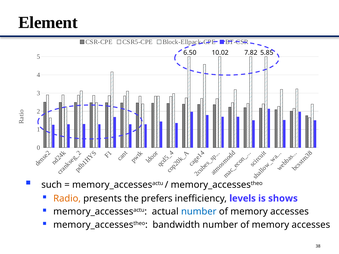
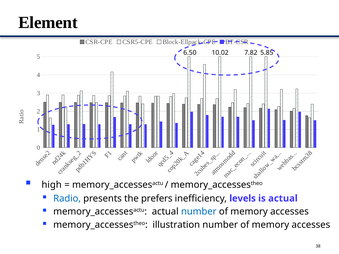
such: such -> high (52, 185)
Radio colour: orange -> blue (67, 199)
is shows: shows -> actual (283, 199)
bandwidth: bandwidth -> illustration (176, 225)
